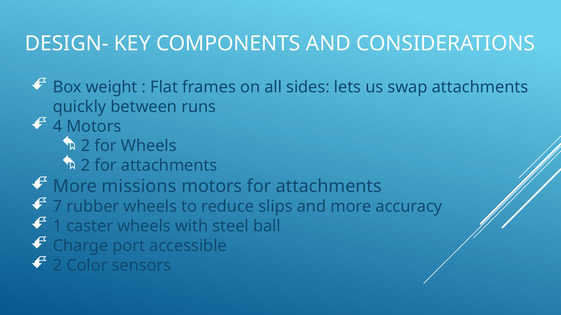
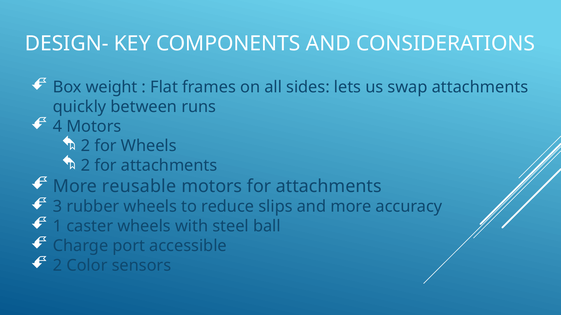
missions: missions -> reusable (139, 186)
7: 7 -> 3 (57, 207)
